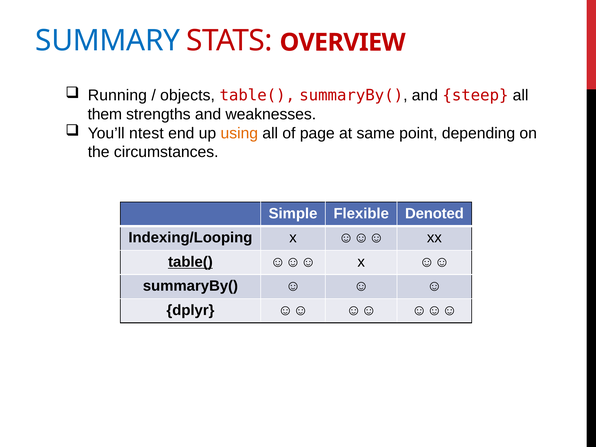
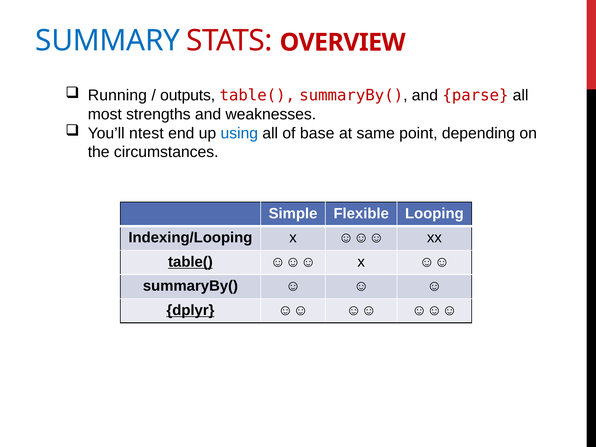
objects: objects -> outputs (188, 95)
steep: steep -> parse (475, 95)
them: them -> most (105, 114)
using colour: orange -> blue (239, 133)
page: page -> base (317, 133)
Denoted: Denoted -> Looping (434, 214)
dplyr underline: none -> present (190, 310)
